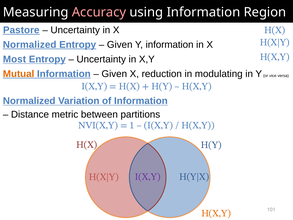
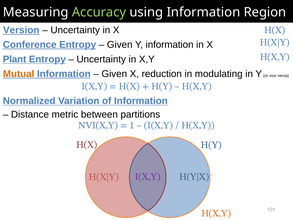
Accuracy colour: pink -> light green (99, 12)
Pastore: Pastore -> Version (21, 30)
Normalized: Normalized -> Conference (30, 45)
Most: Most -> Plant (15, 59)
